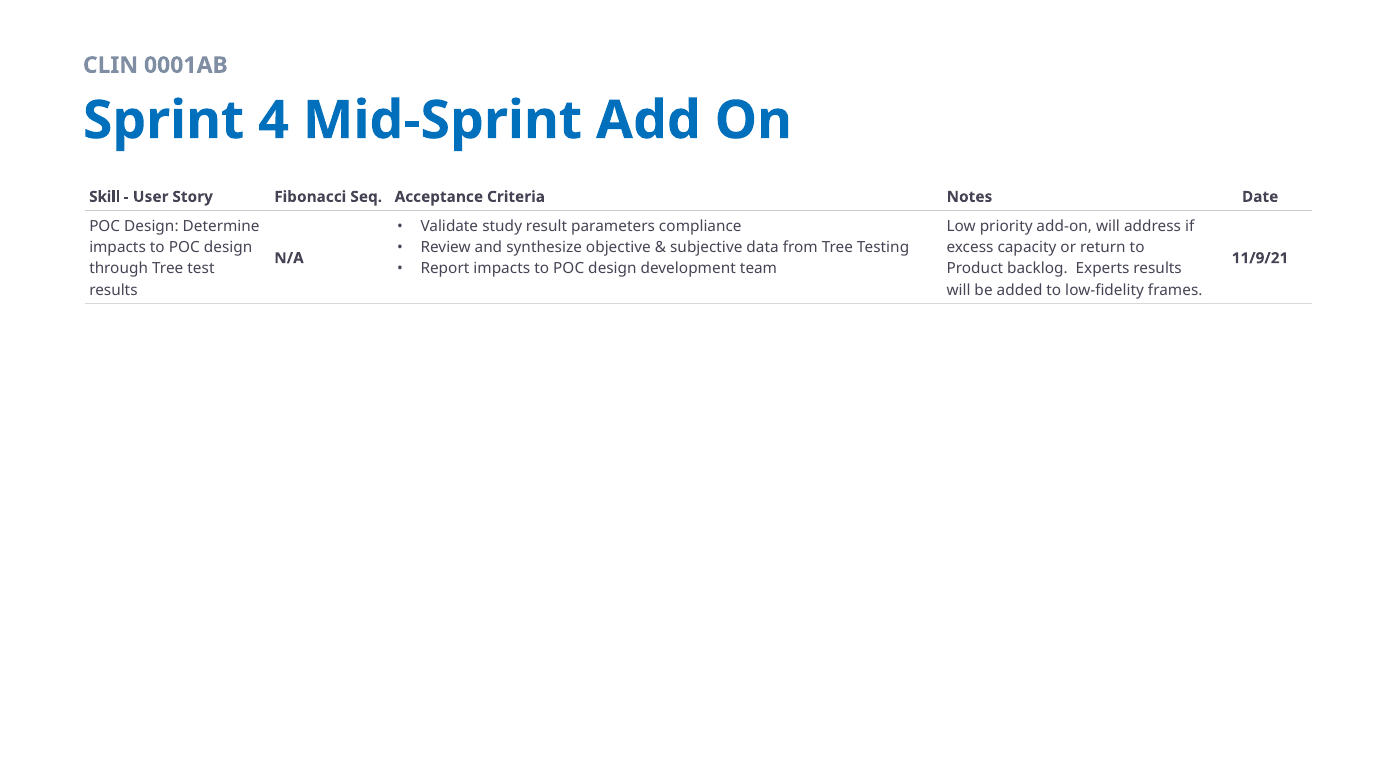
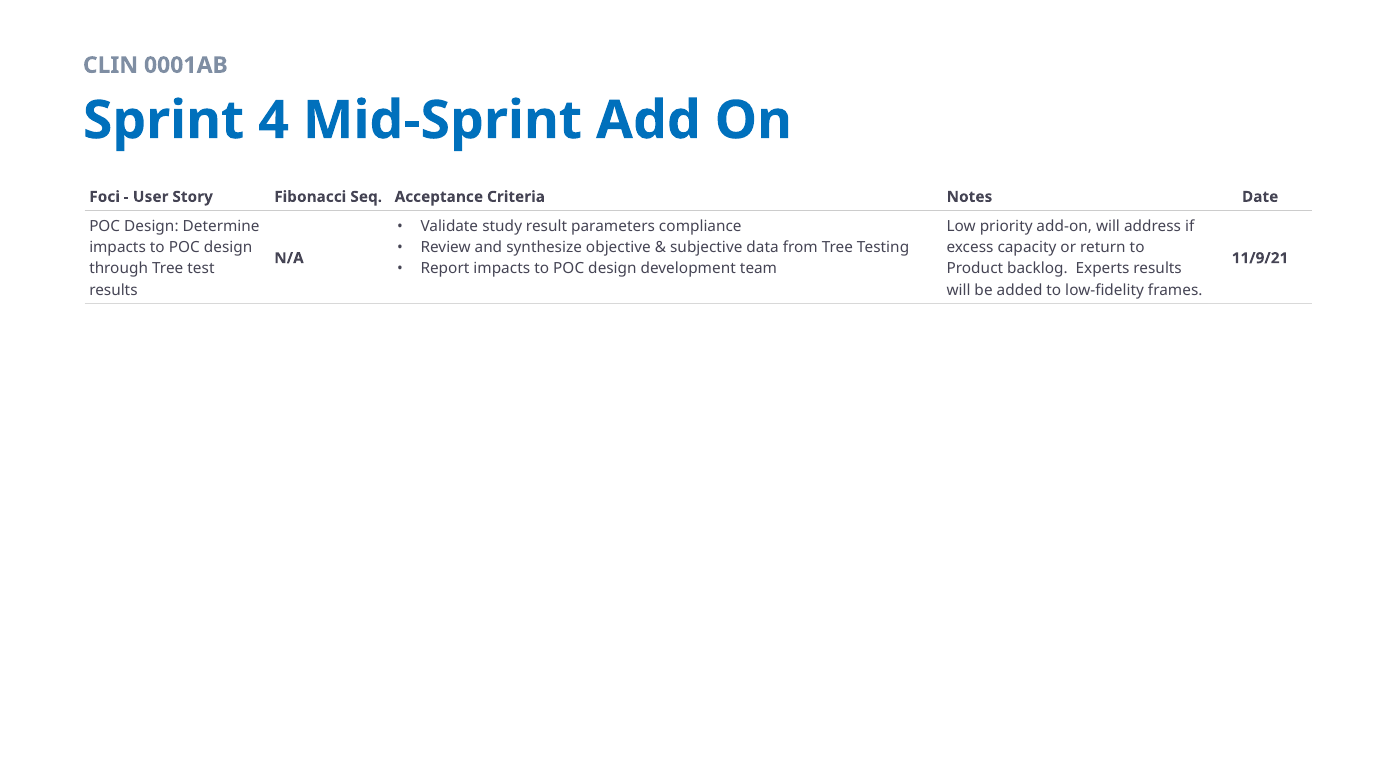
Skill: Skill -> Foci (105, 197)
